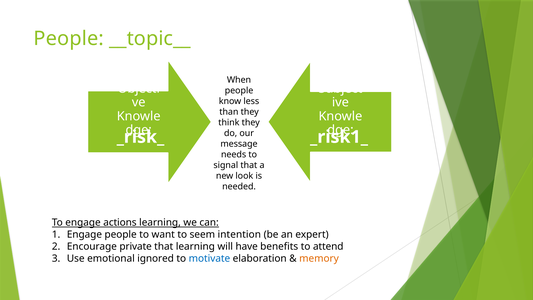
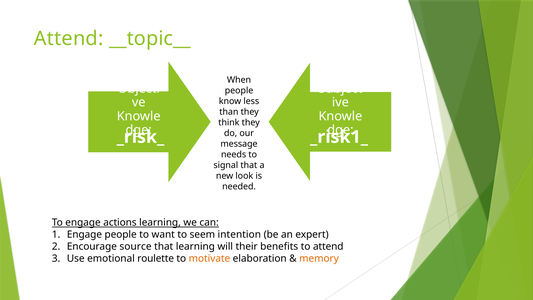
People: People -> Attend (69, 39)
private: private -> source (136, 246)
have: have -> their (247, 246)
ignored: ignored -> roulette (156, 258)
motivate colour: blue -> orange (209, 258)
